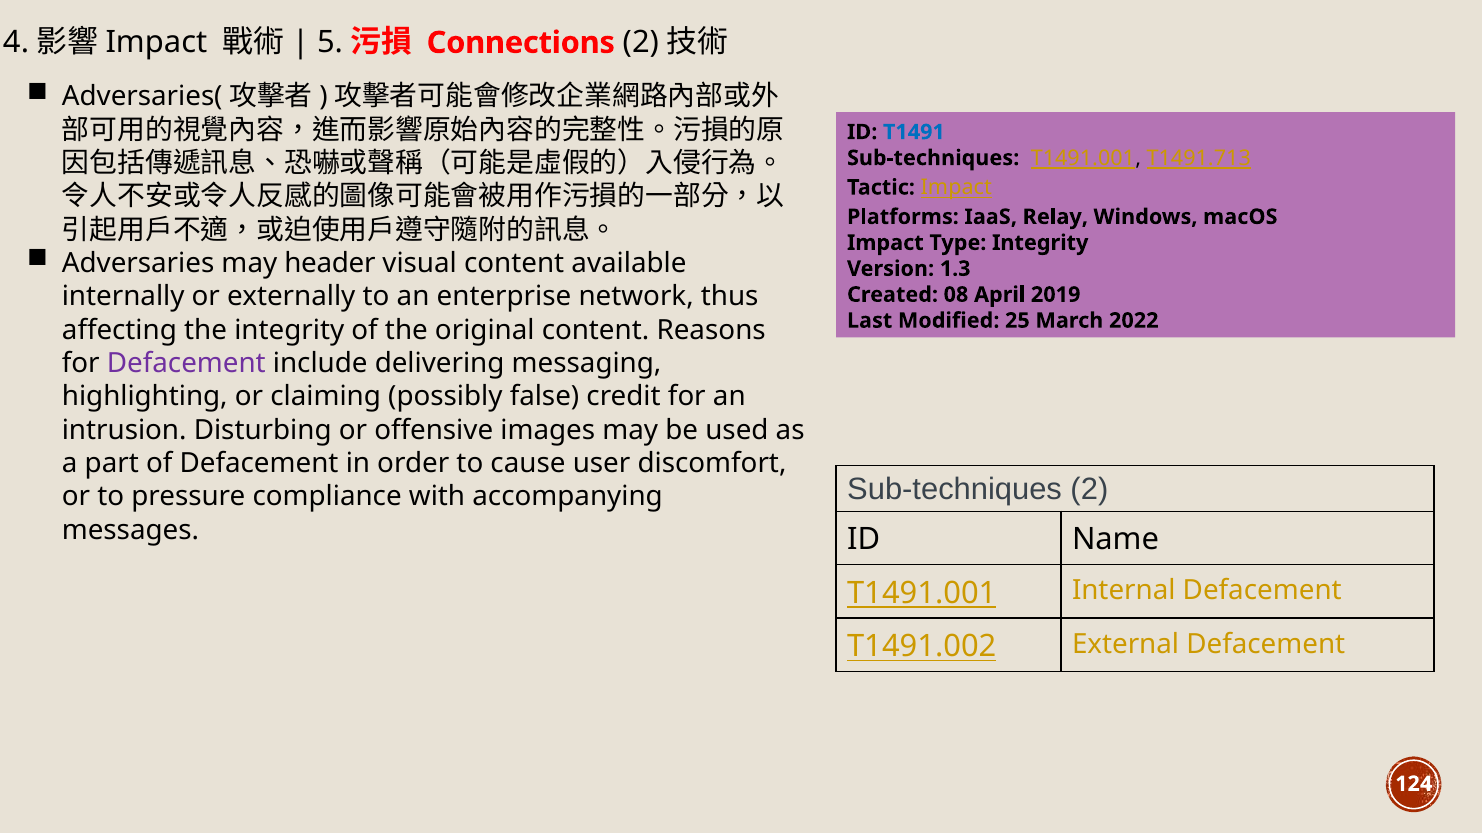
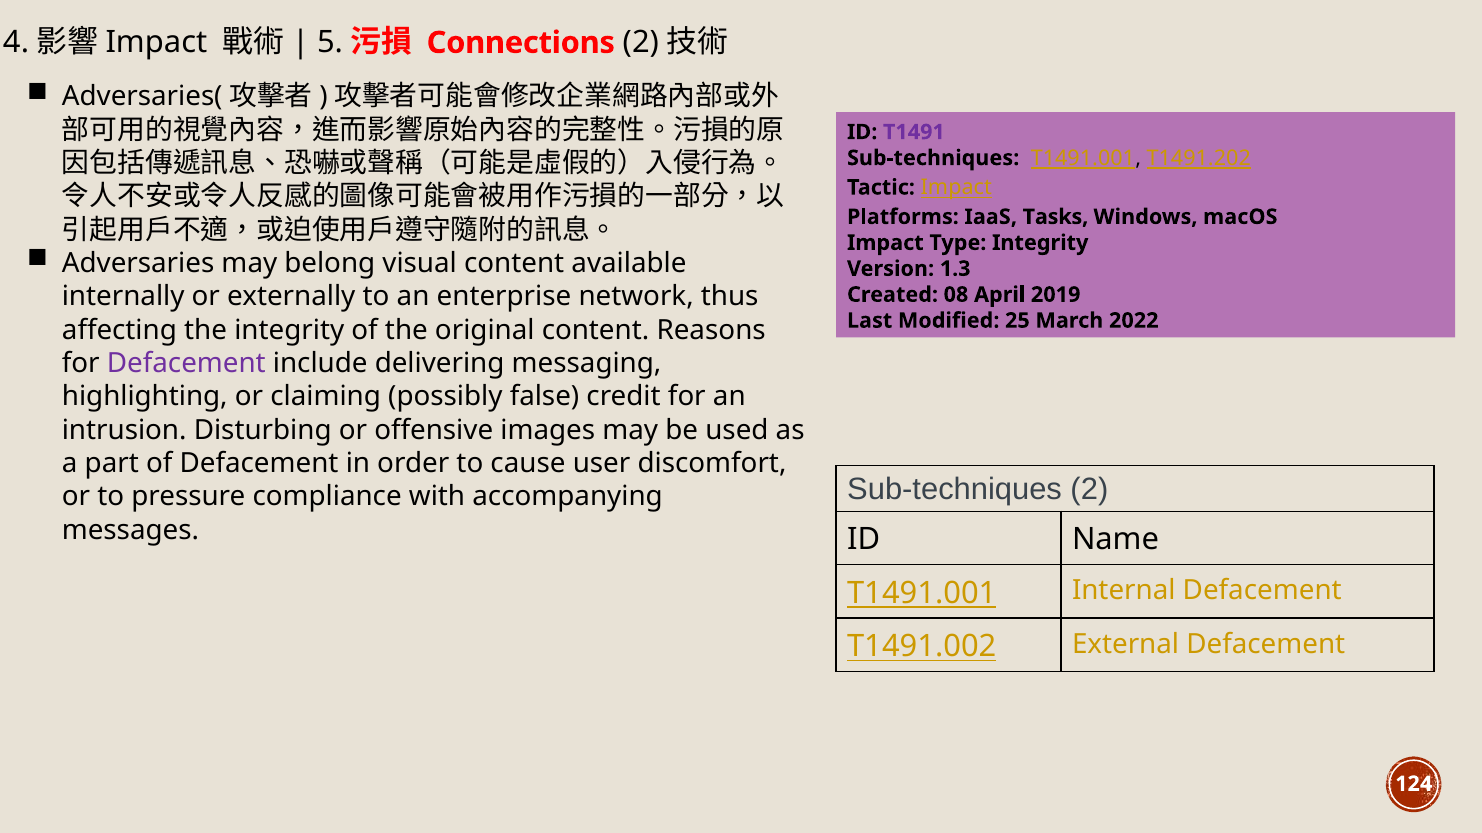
T1491 colour: blue -> purple (914, 132)
T1491.713: T1491.713 -> T1491.202 (1199, 158)
Relay: Relay -> Tasks (1055, 217)
header: header -> belong (330, 263)
